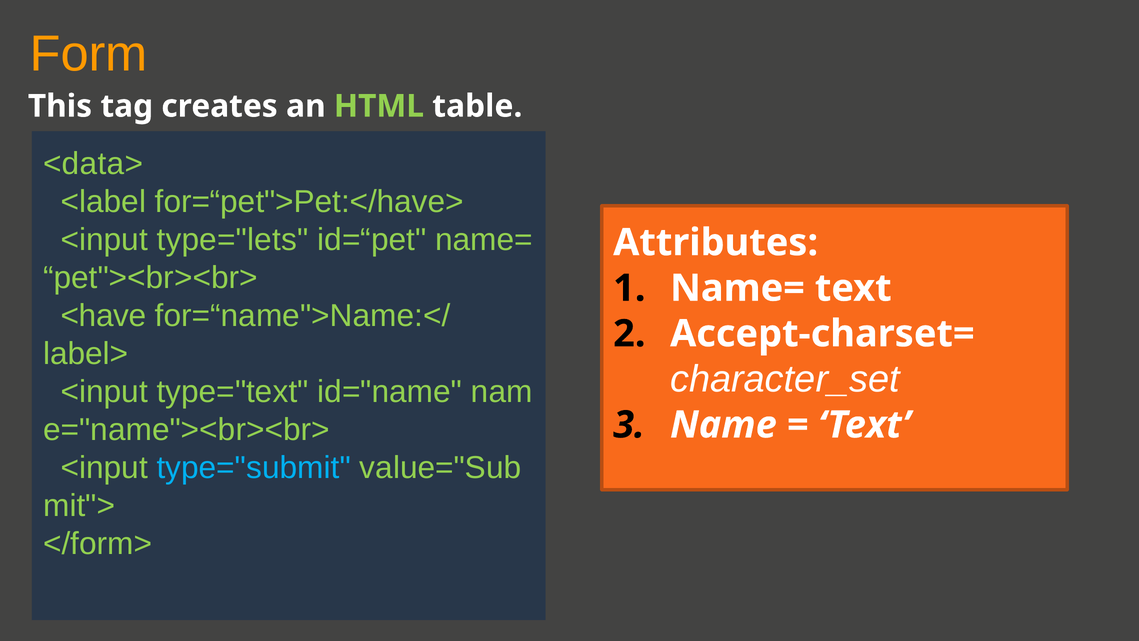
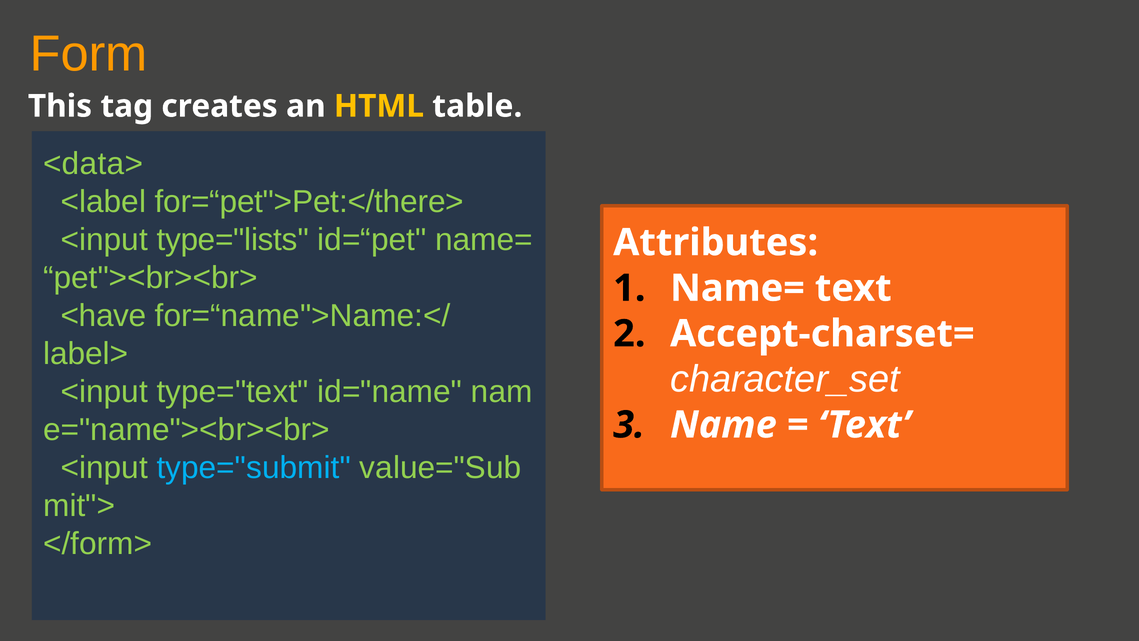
HTML colour: light green -> yellow (379, 106)
for=“pet">Pet:</have>: for=“pet">Pet:</have> -> for=“pet">Pet:</there> (309, 202)
type="lets: type="lets -> type="lists (233, 240)
